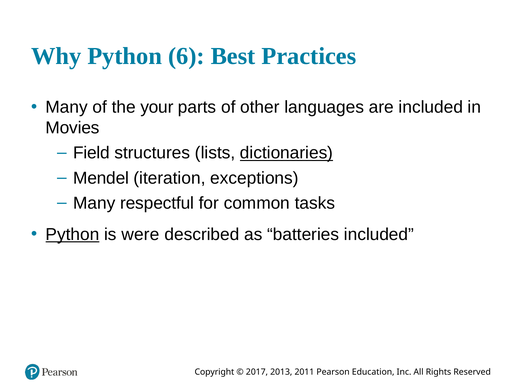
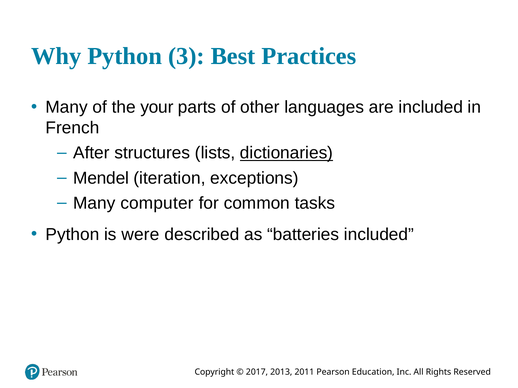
6: 6 -> 3 (186, 56)
Movies: Movies -> French (72, 128)
Field: Field -> After (91, 153)
respectful: respectful -> computer (157, 203)
Python underline: present -> none (72, 235)
